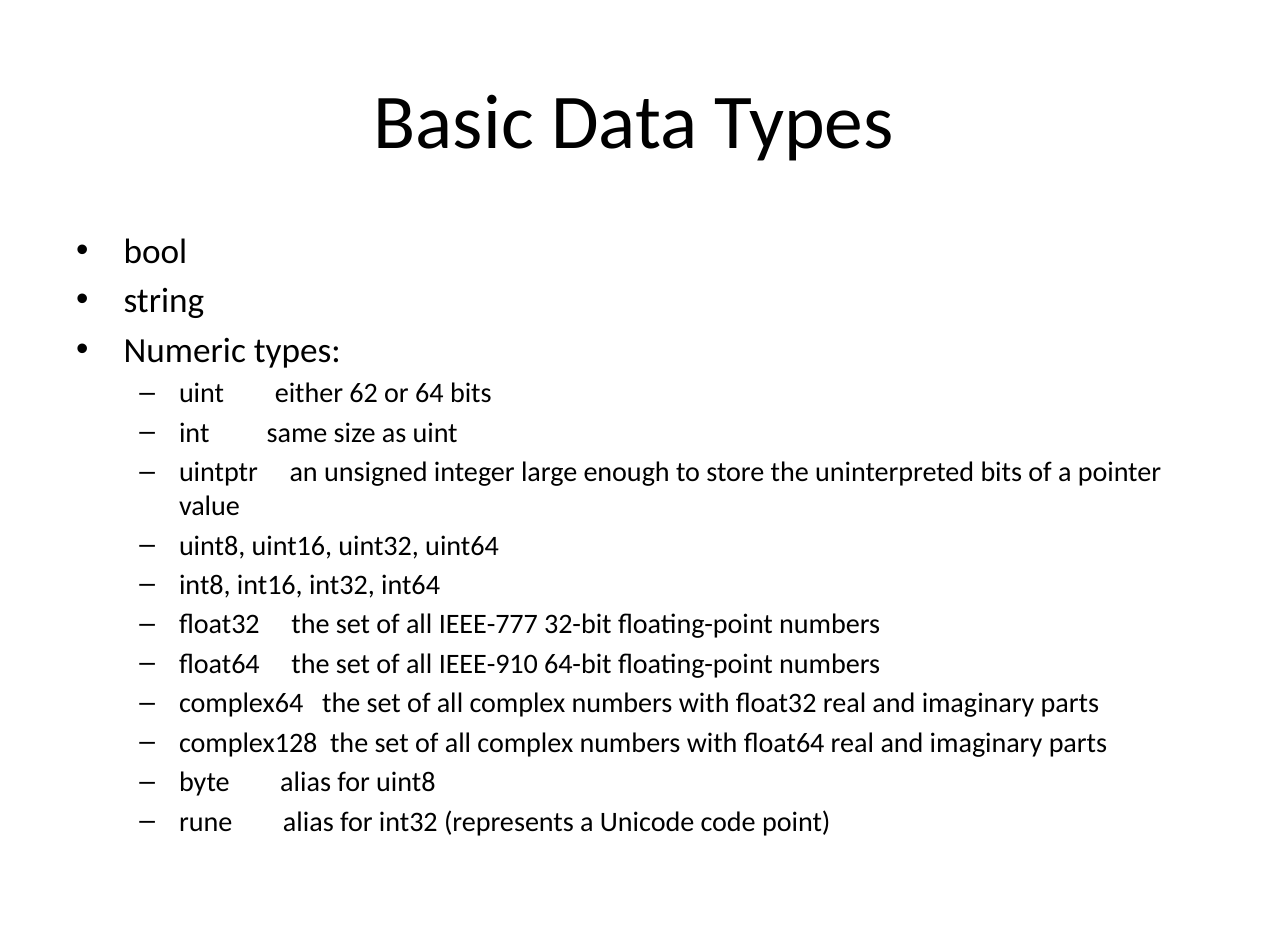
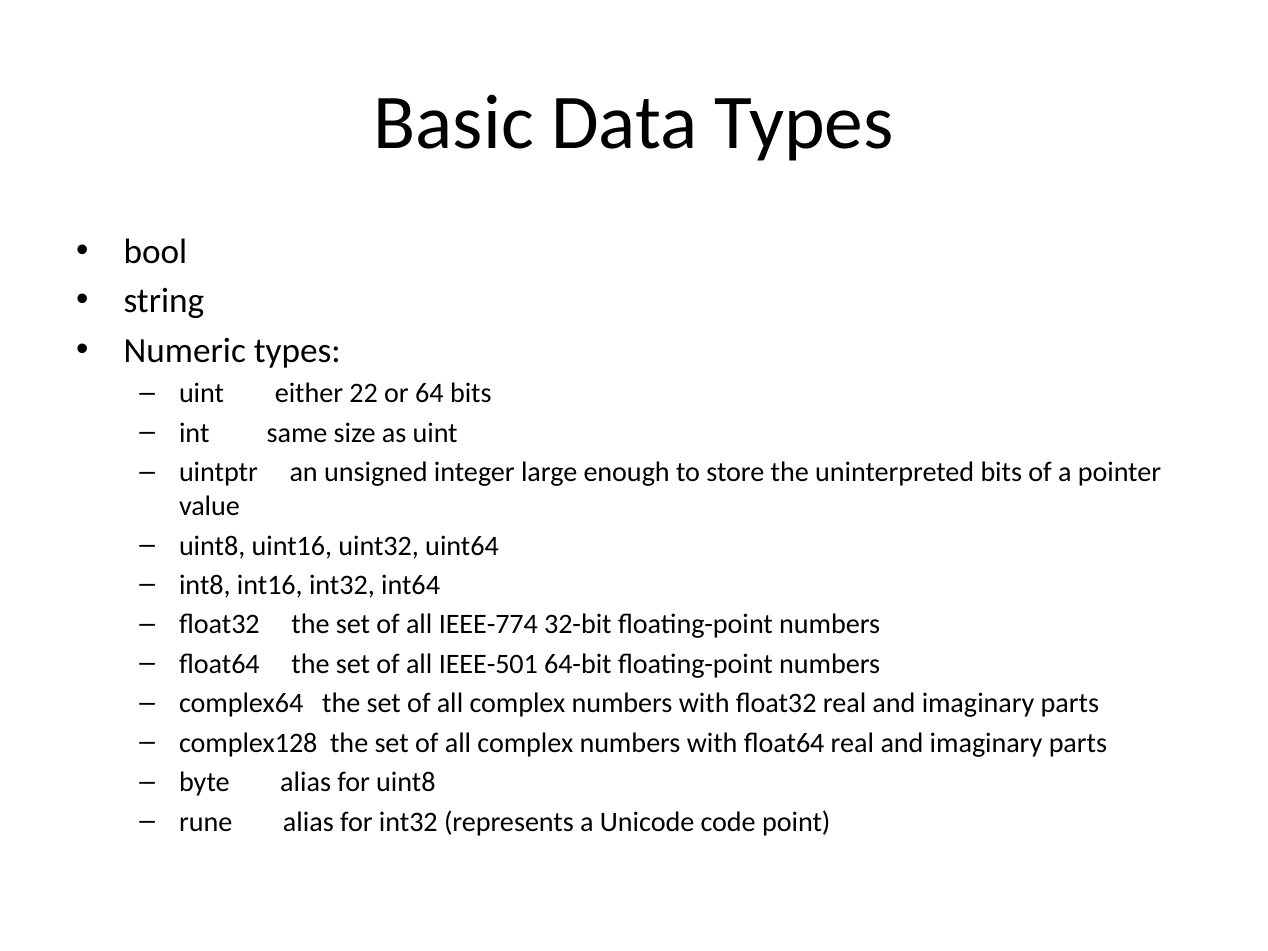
62: 62 -> 22 (364, 394)
IEEE-777: IEEE-777 -> IEEE-774 (488, 625)
IEEE-910: IEEE-910 -> IEEE-501 (488, 664)
